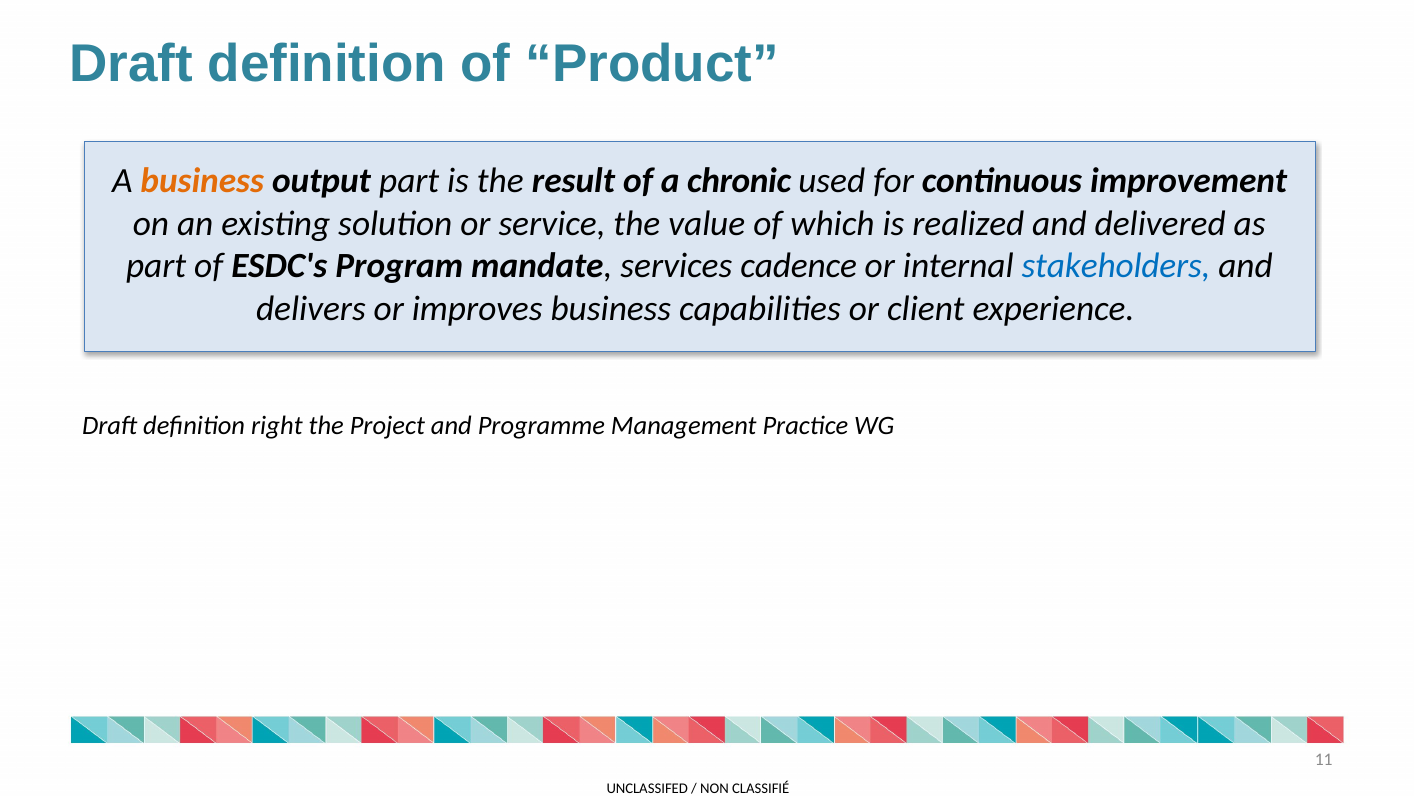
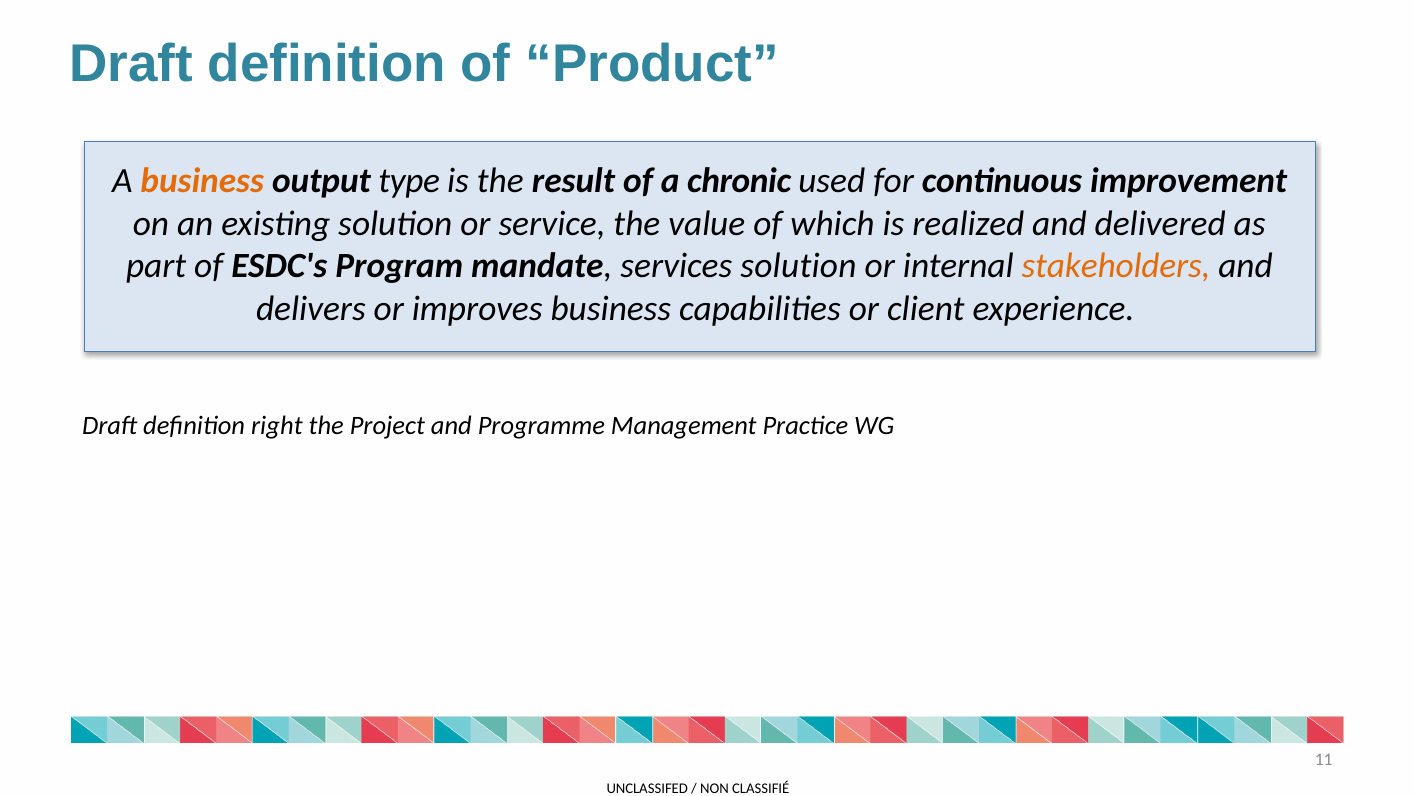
output part: part -> type (409, 181)
services cadence: cadence -> solution (798, 266)
stakeholders colour: blue -> orange (1116, 266)
